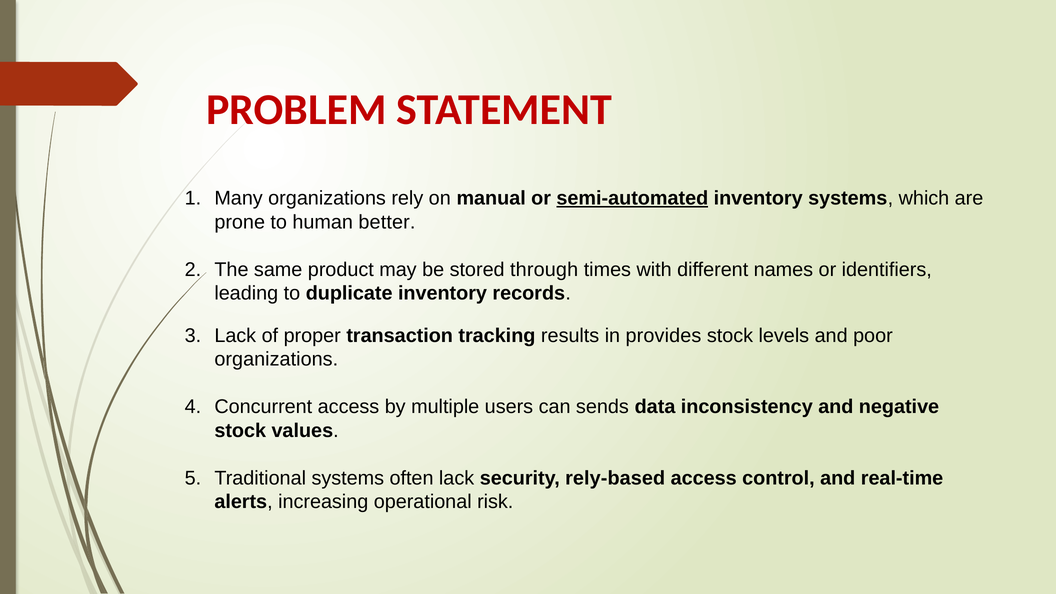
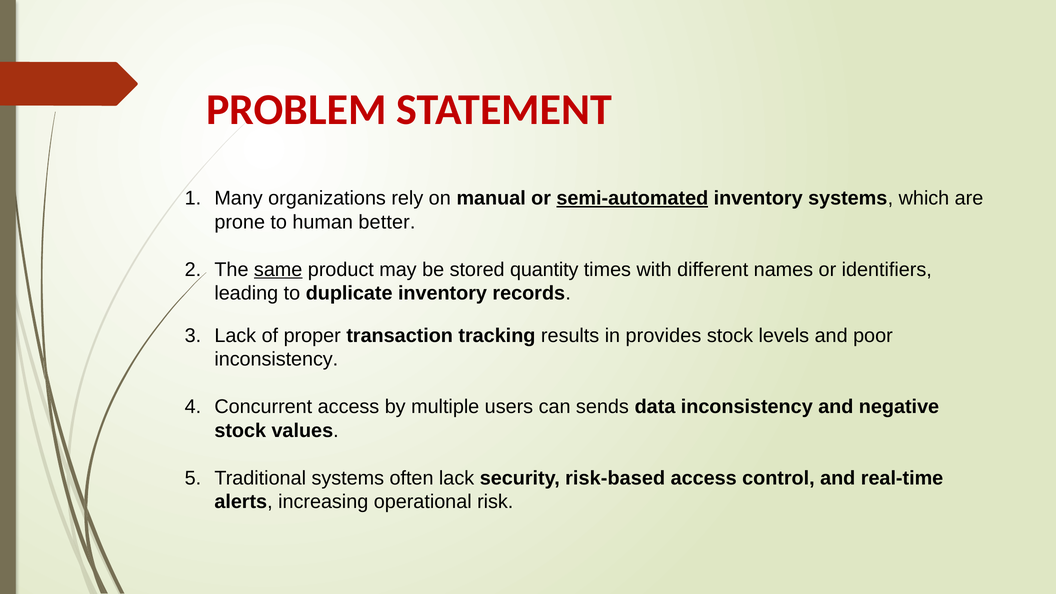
same underline: none -> present (278, 270)
through: through -> quantity (544, 270)
organizations: organizations -> inconsistency (276, 359)
rely-based: rely-based -> risk-based (615, 478)
